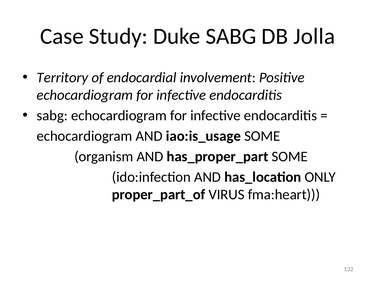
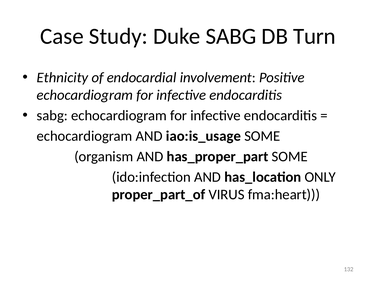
Jolla: Jolla -> Turn (314, 36)
Territory: Territory -> Ethnicity (62, 77)
